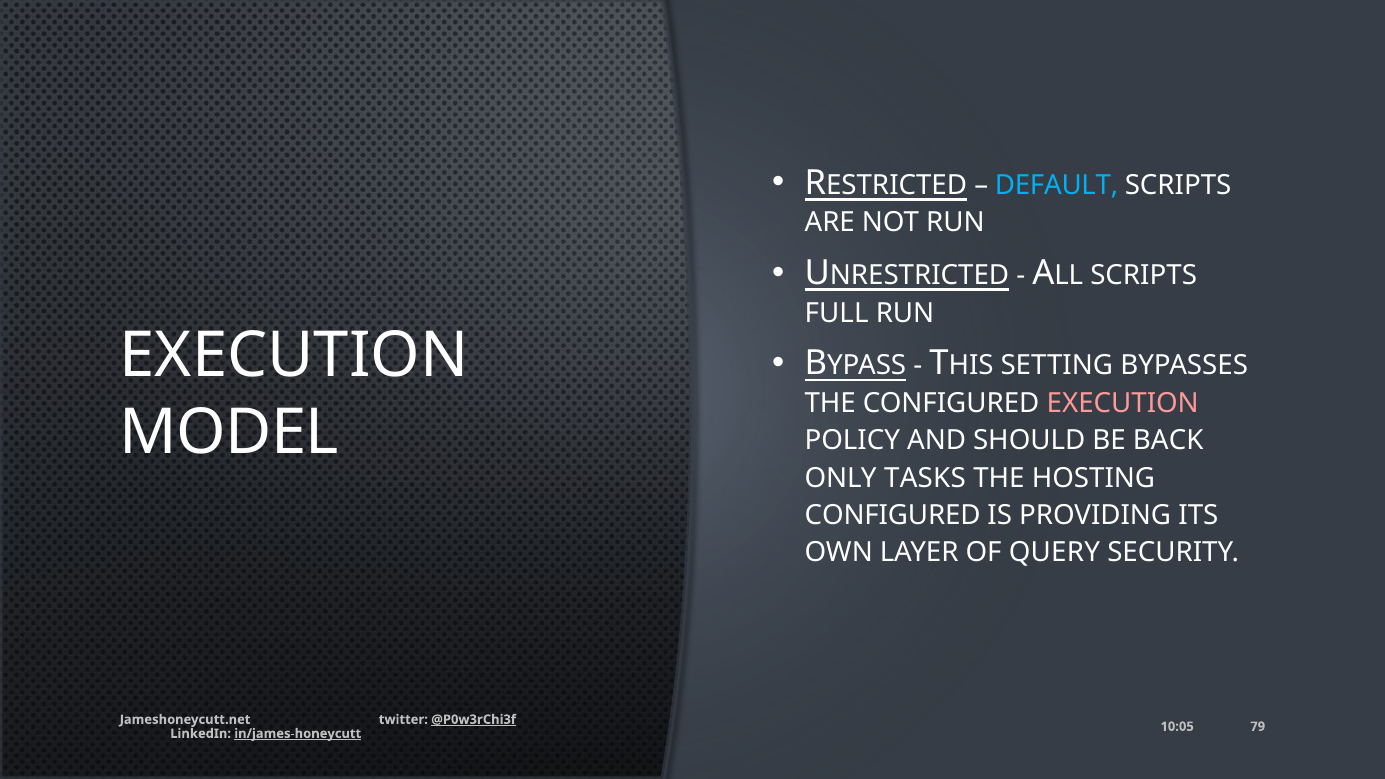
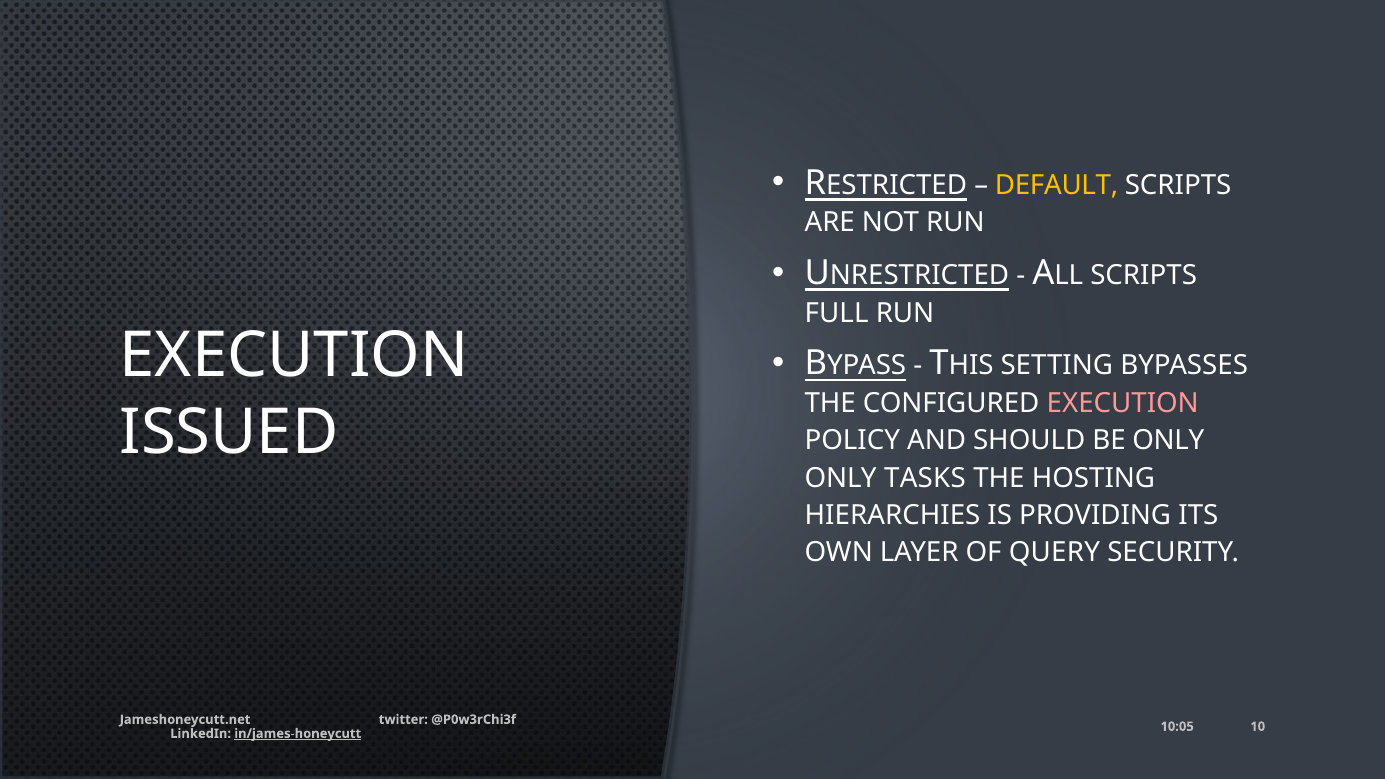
DEFAULT colour: light blue -> yellow (1057, 185)
MODEL: MODEL -> ISSUED (229, 432)
BE BACK: BACK -> ONLY (1168, 441)
CONFIGURED: CONFIGURED -> HIERARCHIES (893, 515)
@P0w3rChi3f underline: present -> none (474, 720)
79: 79 -> 10 (1258, 727)
